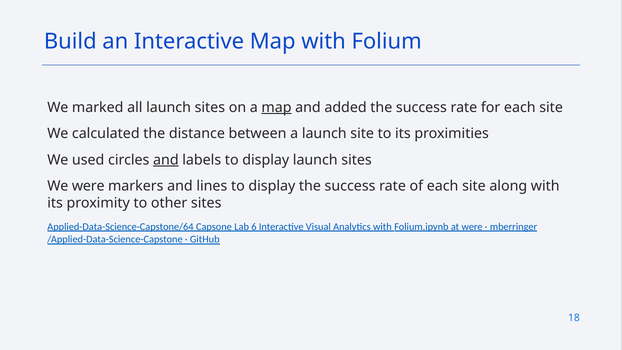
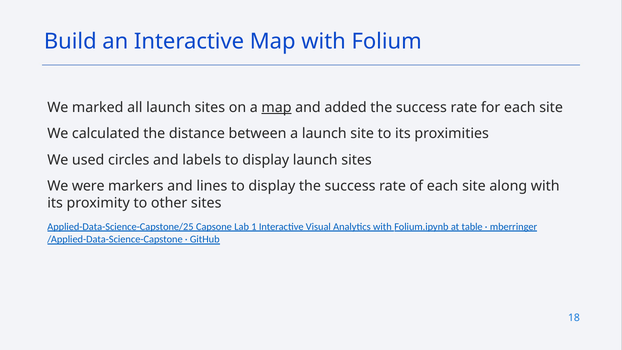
and underline: present -> none (166, 160)
Applied-Data-Science-Capstone/64: Applied-Data-Science-Capstone/64 -> Applied-Data-Science-Capstone/25 (120, 227)
6: 6 -> 1 (254, 227)
at were: were -> table (472, 227)
